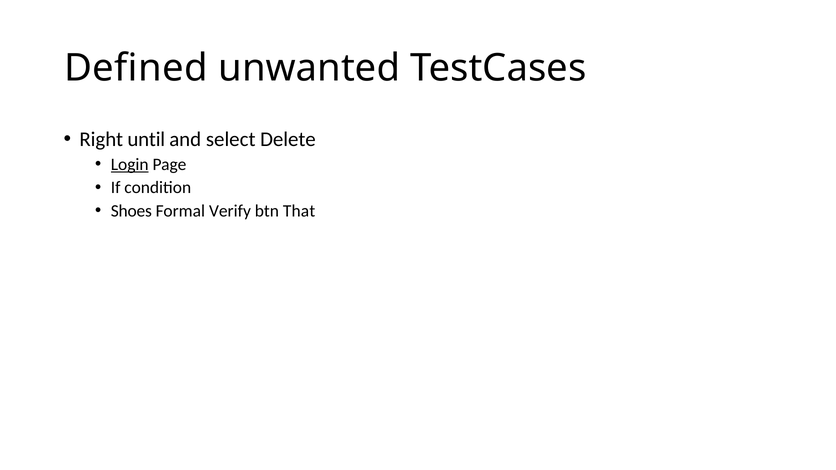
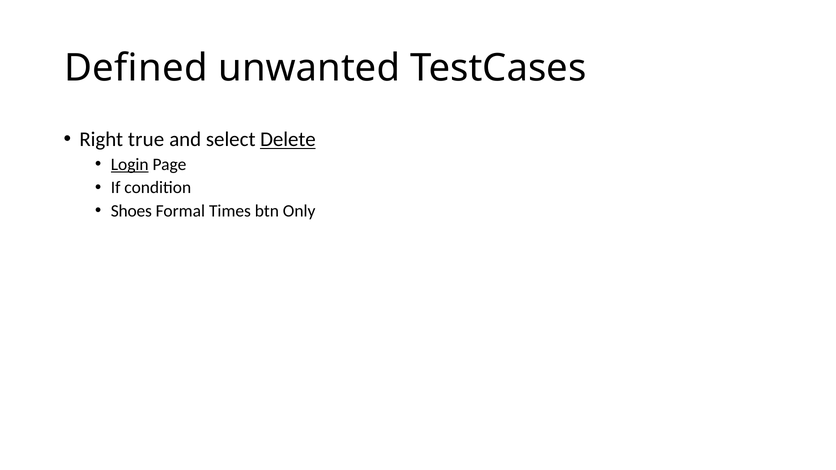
until: until -> true (146, 139)
Delete underline: none -> present (288, 139)
Verify: Verify -> Times (230, 211)
That: That -> Only (299, 211)
